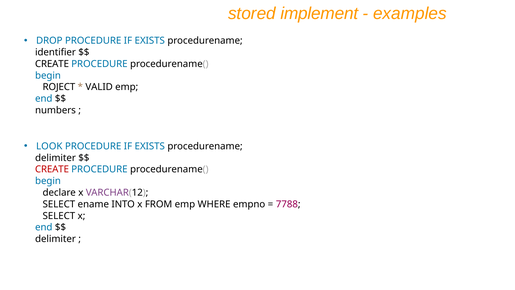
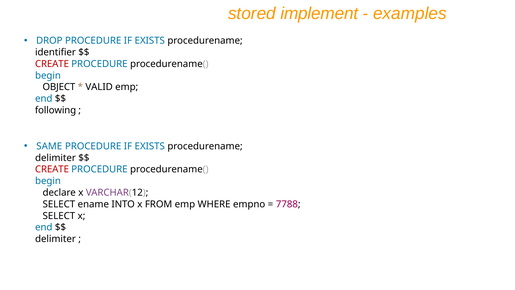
CREATE colour: black -> red (52, 64)
ROJECT: ROJECT -> OBJECT (59, 87)
numbers: numbers -> following (56, 110)
LOOK: LOOK -> SAME (49, 146)
